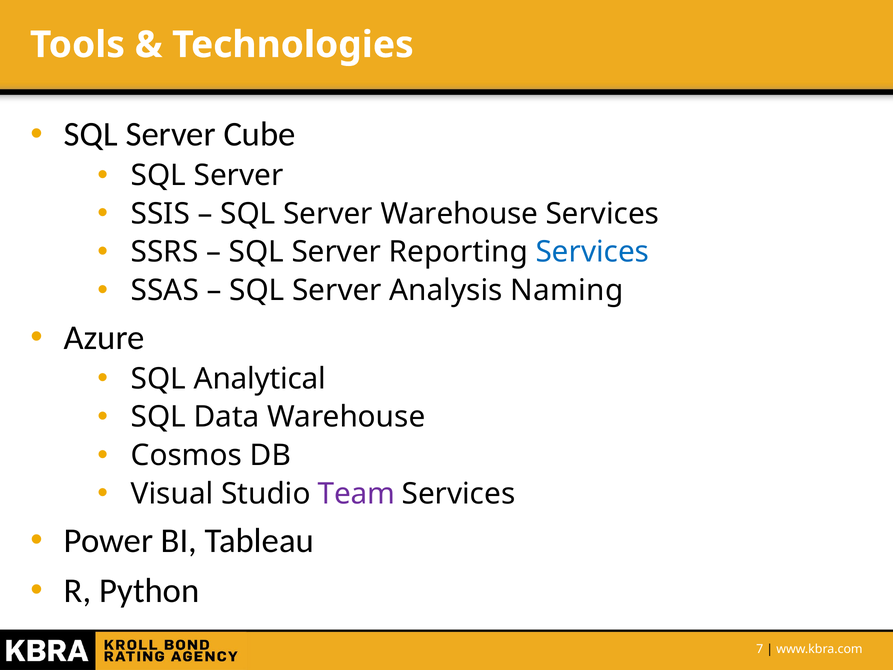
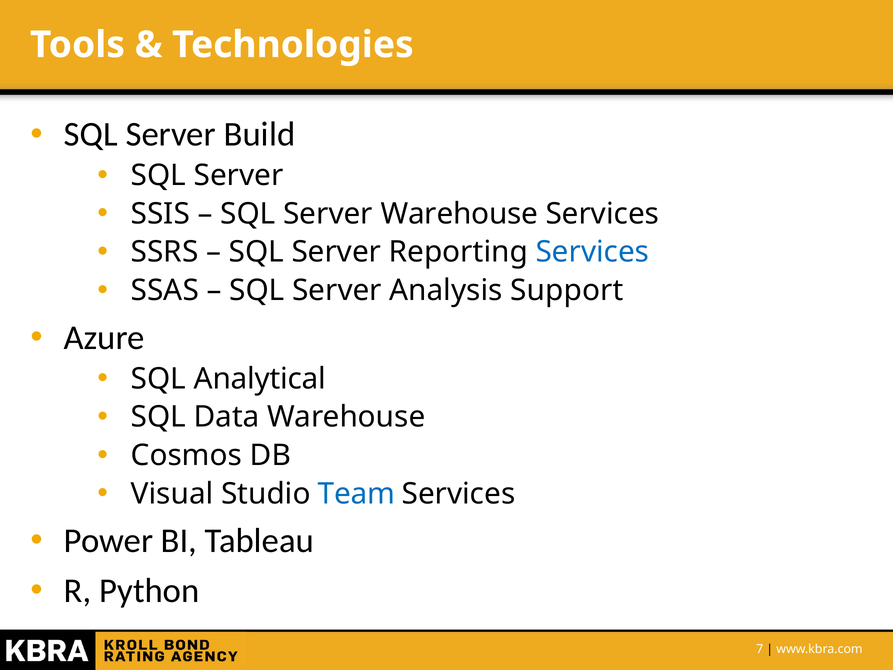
Cube: Cube -> Build (259, 134)
Naming: Naming -> Support (567, 290)
Team colour: purple -> blue (356, 494)
